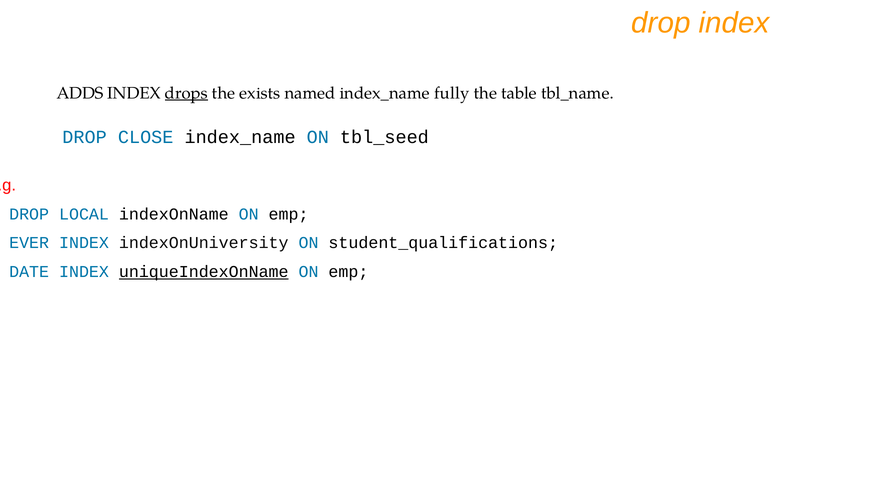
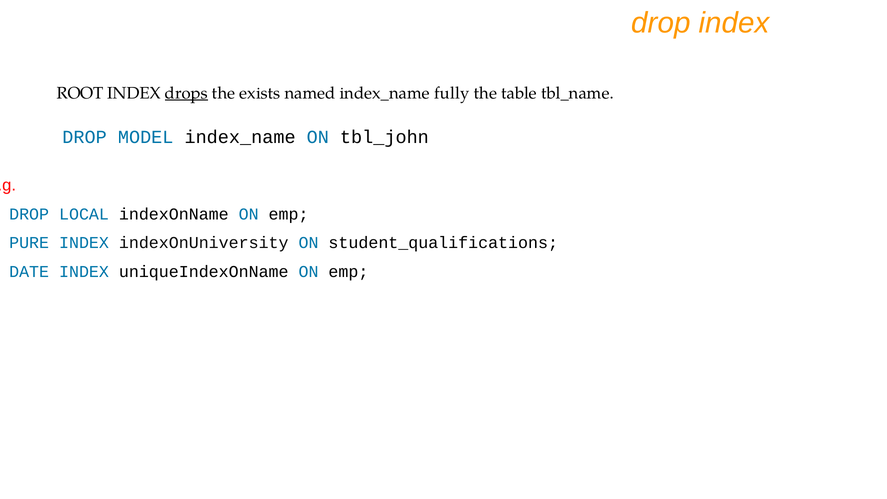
ADDS: ADDS -> ROOT (80, 93)
CLOSE: CLOSE -> MODEL (146, 137)
tbl_seed: tbl_seed -> tbl_john (384, 137)
EVER: EVER -> PURE (29, 243)
uniqueIndexOnName underline: present -> none (204, 272)
